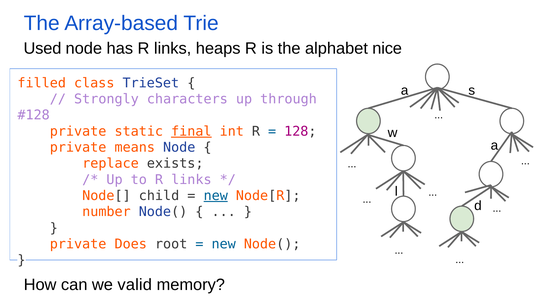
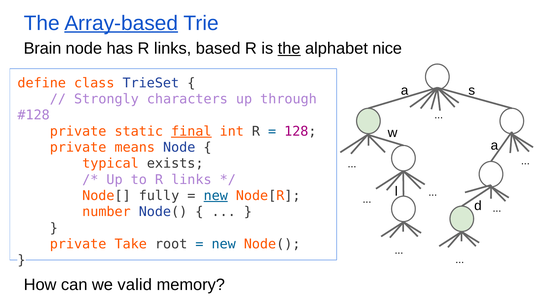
Array-based underline: none -> present (121, 23)
Used: Used -> Brain (42, 49)
heaps: heaps -> based (218, 49)
the underline: none -> present (289, 49)
filled: filled -> define (42, 83)
replace: replace -> typical (110, 164)
child: child -> fully (159, 196)
Does: Does -> Take (131, 245)
